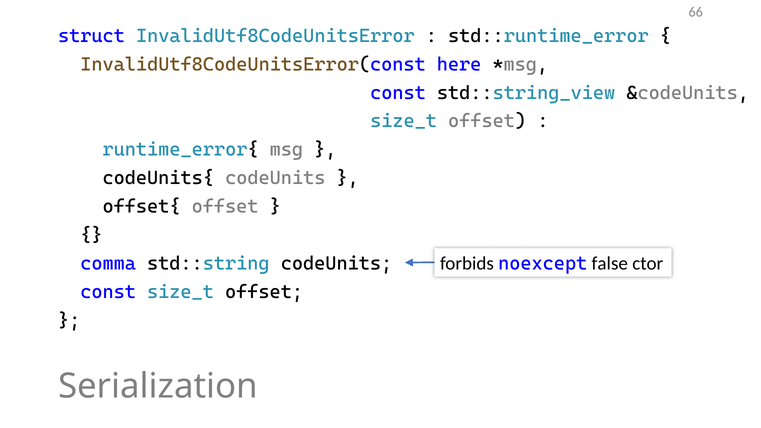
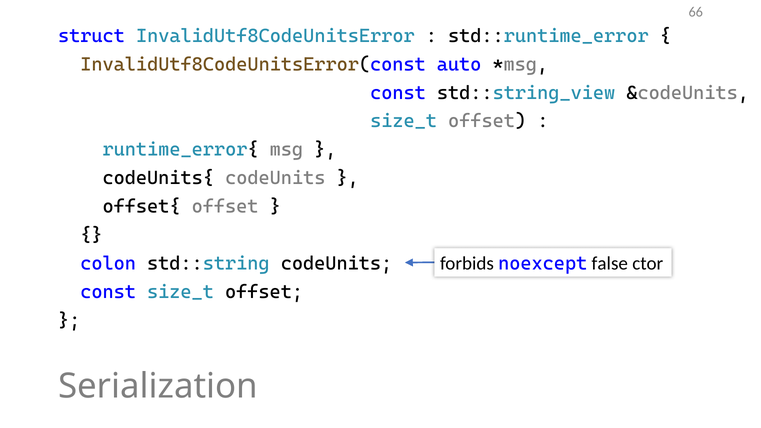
here: here -> auto (459, 64)
comma: comma -> colon (108, 264)
